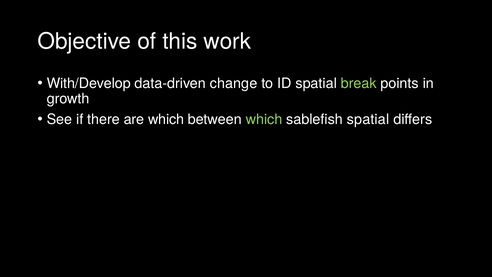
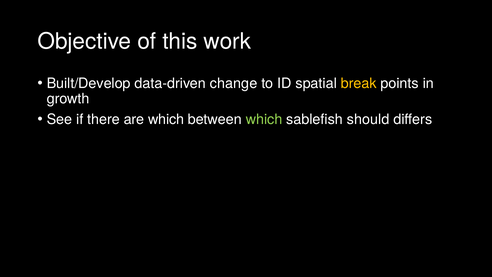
With/Develop: With/Develop -> Built/Develop (89, 83)
break colour: light green -> yellow (359, 83)
sablefish spatial: spatial -> should (368, 119)
